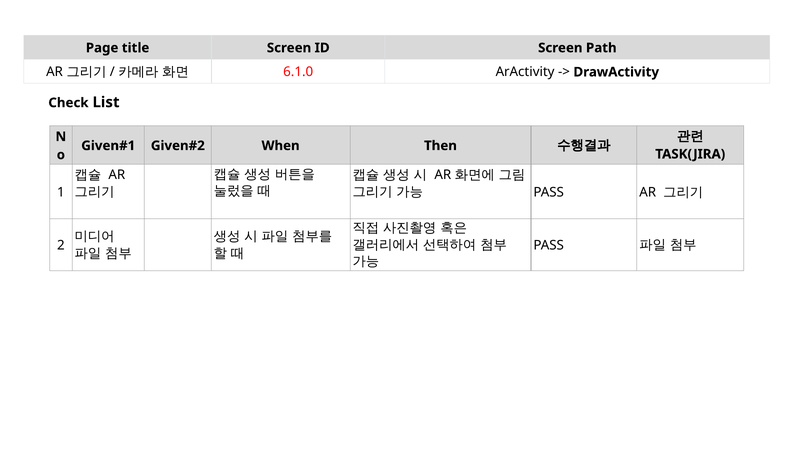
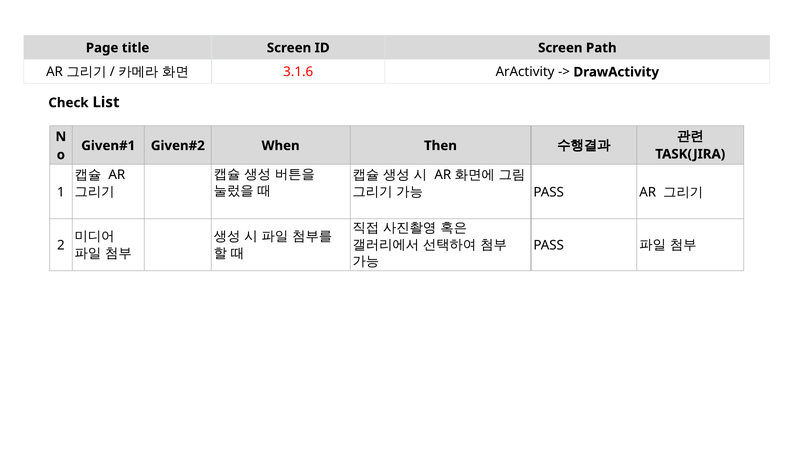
6.1.0: 6.1.0 -> 3.1.6 (298, 72)
